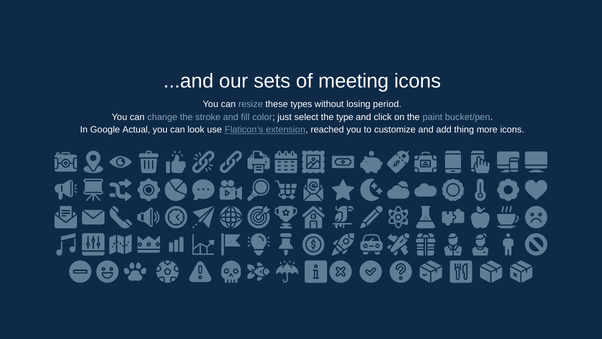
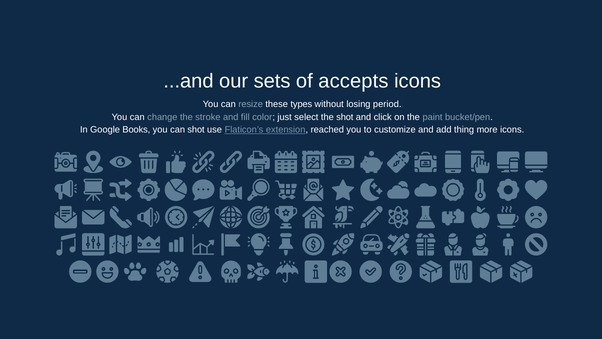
meeting: meeting -> accepts (353, 81)
the type: type -> shot (345, 117)
Actual: Actual -> Books (136, 130)
can look: look -> shot (196, 130)
